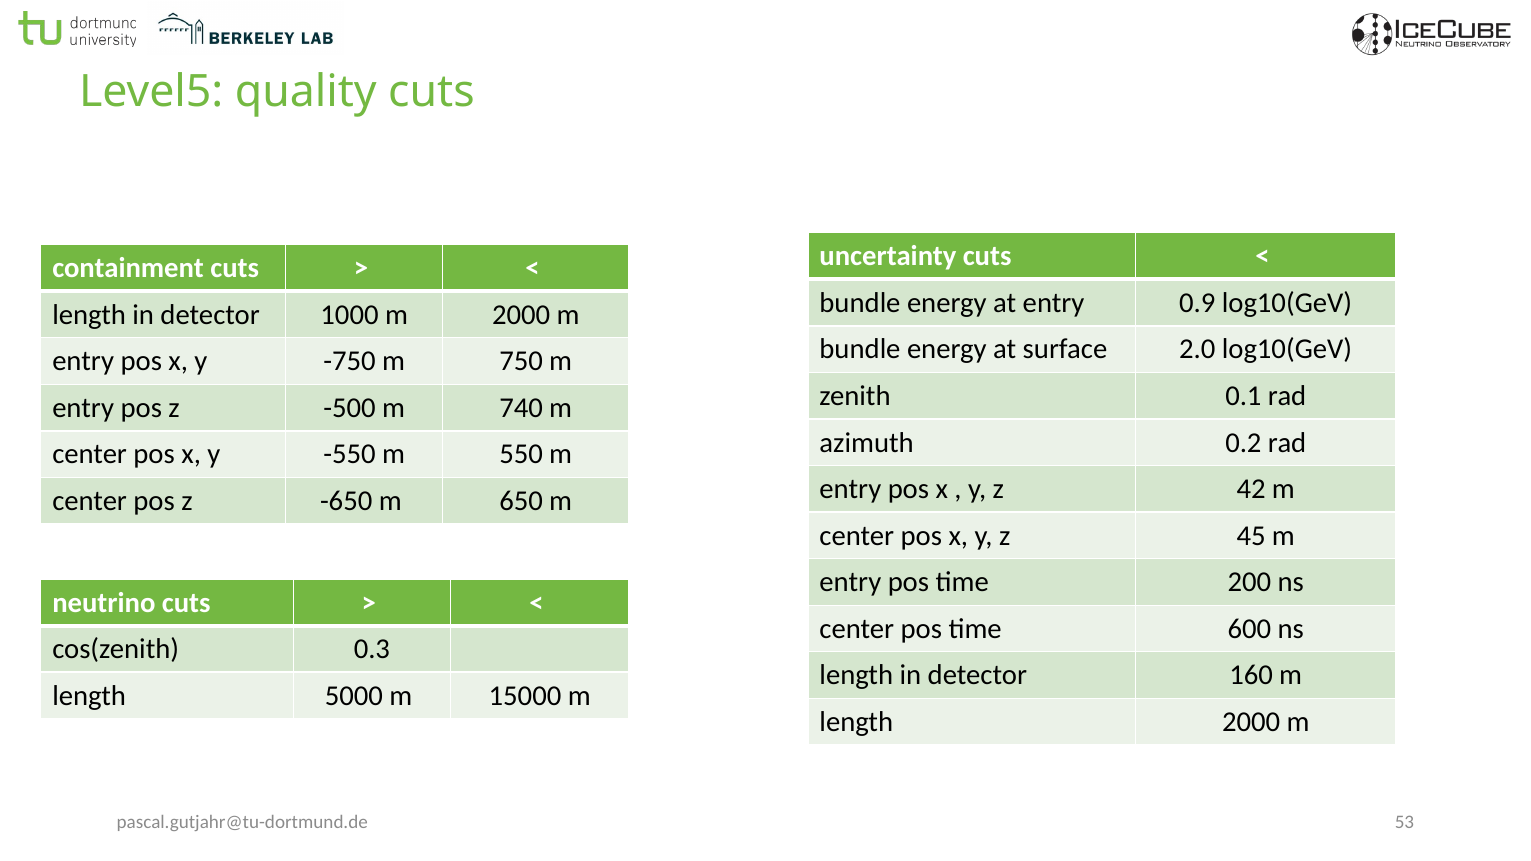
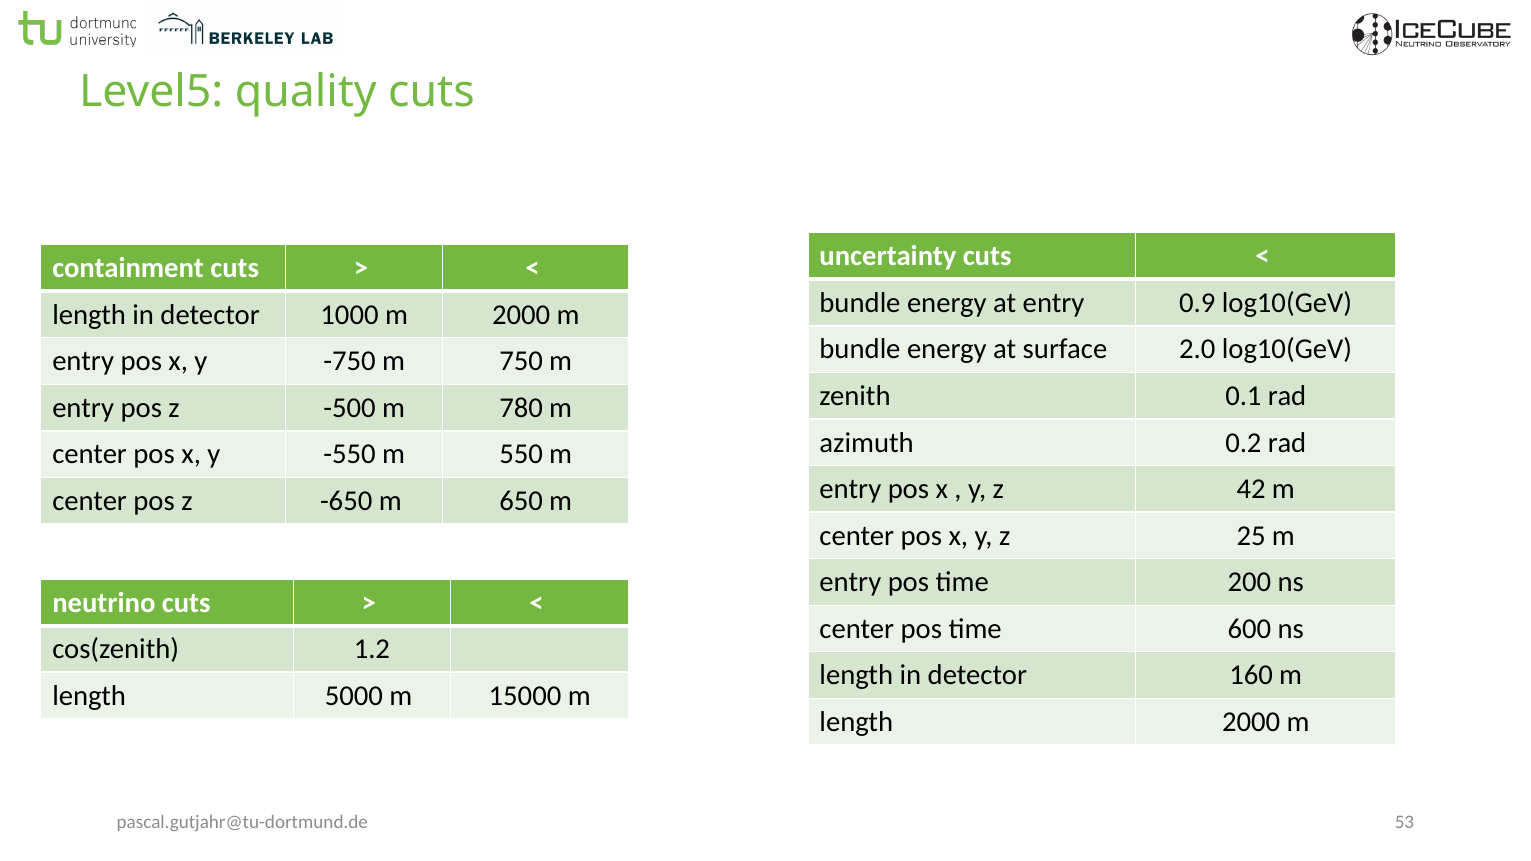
740: 740 -> 780 (521, 408)
45: 45 -> 25 (1251, 536)
0.3: 0.3 -> 1.2 (372, 649)
